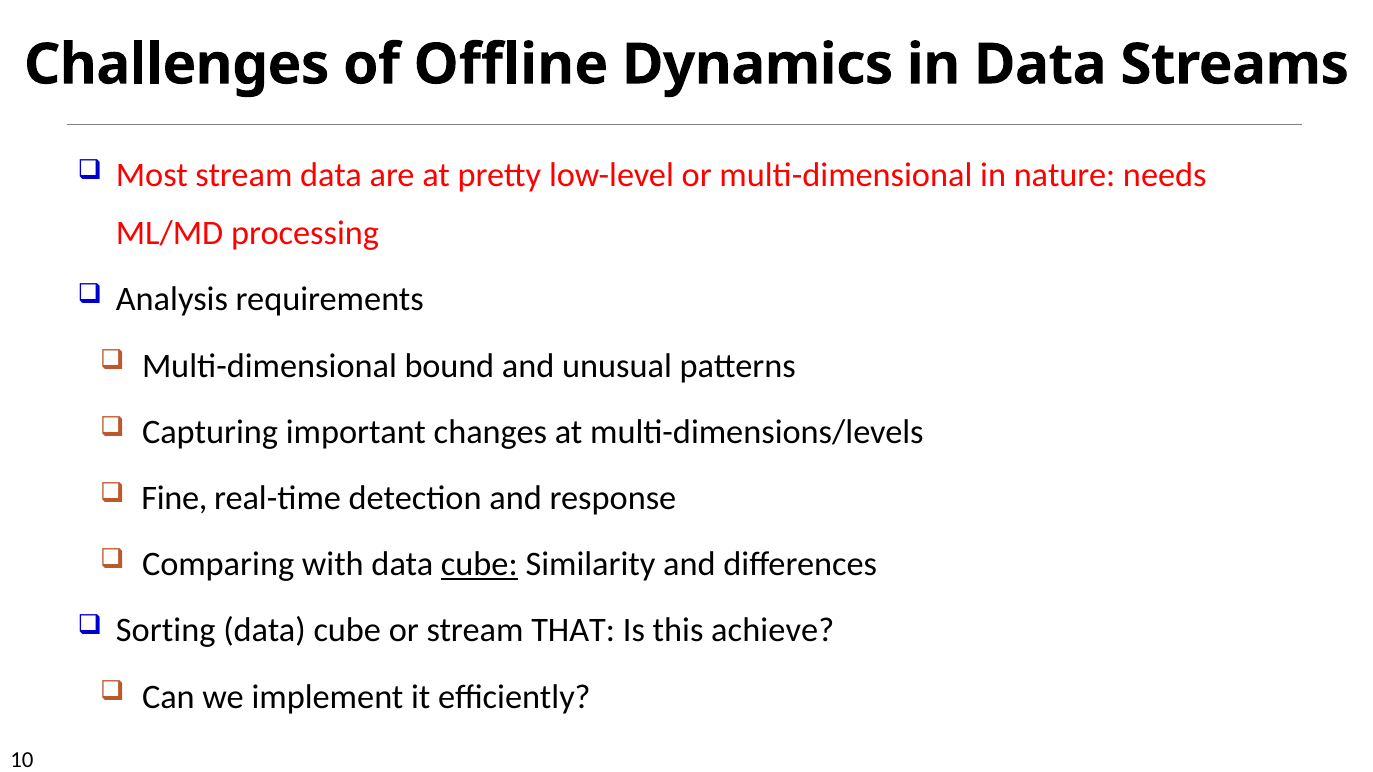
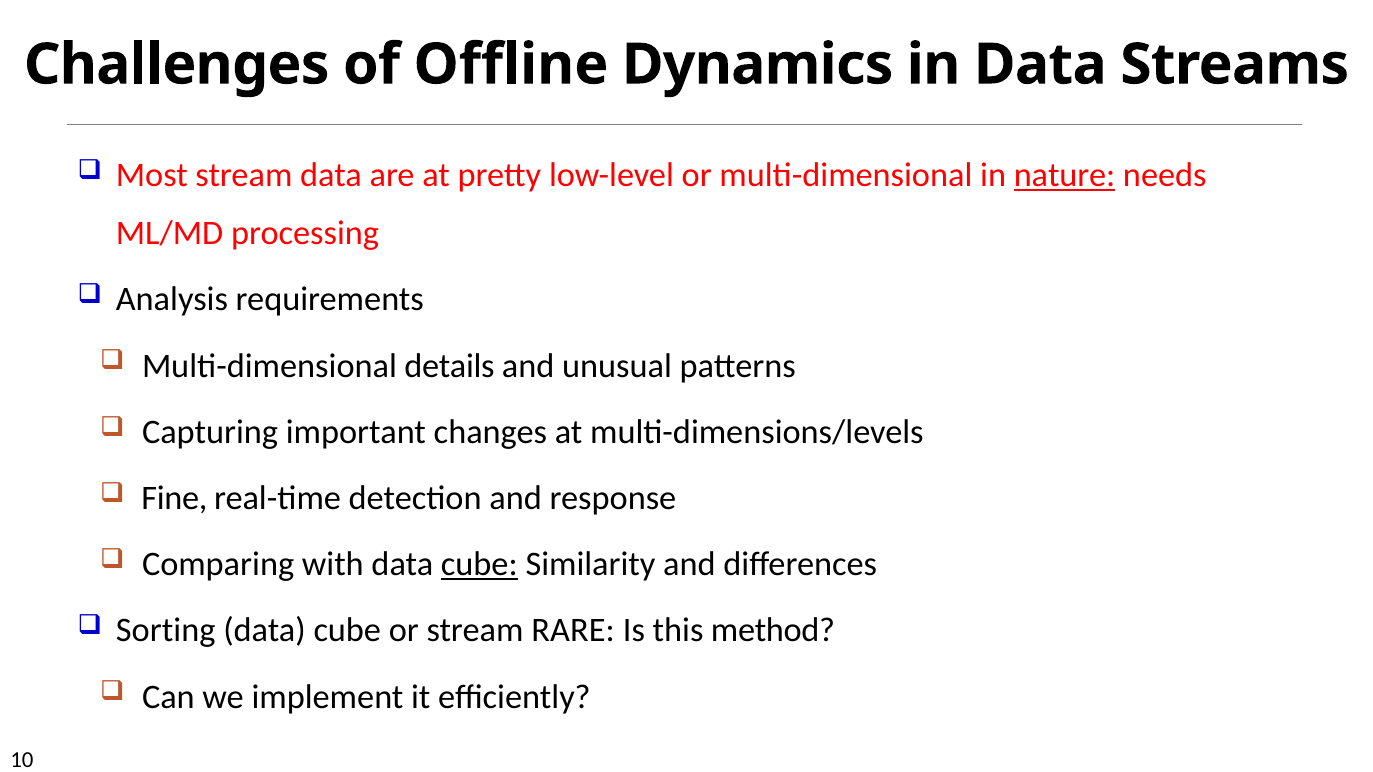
nature underline: none -> present (1065, 176)
bound: bound -> details (450, 366)
THAT: THAT -> RARE (573, 631)
achieve: achieve -> method (773, 631)
